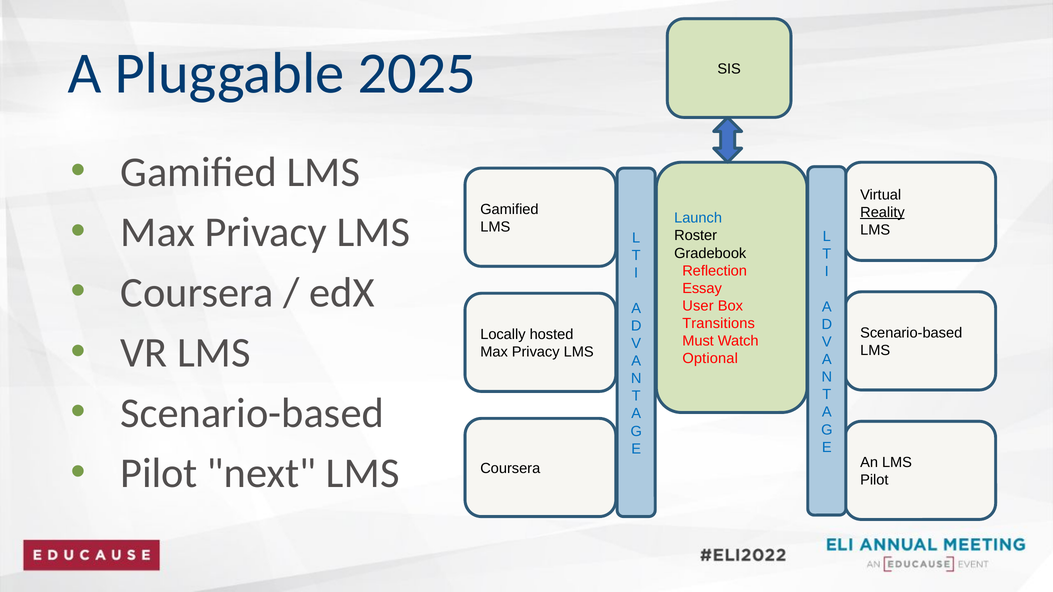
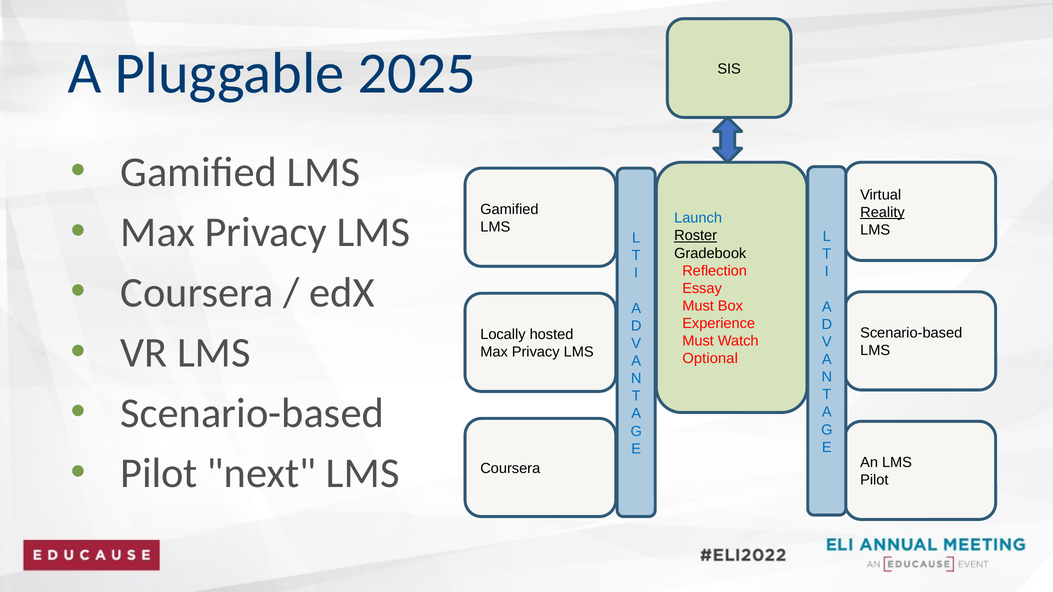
Roster underline: none -> present (696, 236)
User: User -> Must (698, 306)
Transitions: Transitions -> Experience (719, 324)
